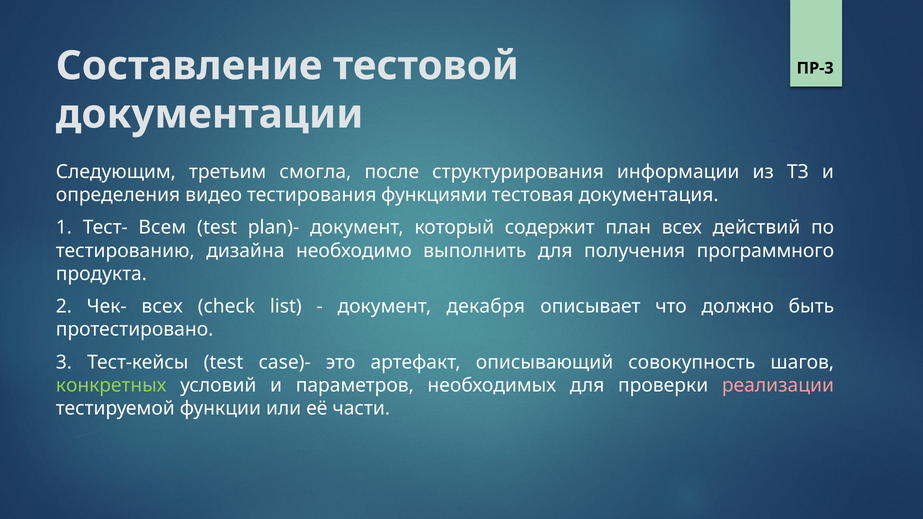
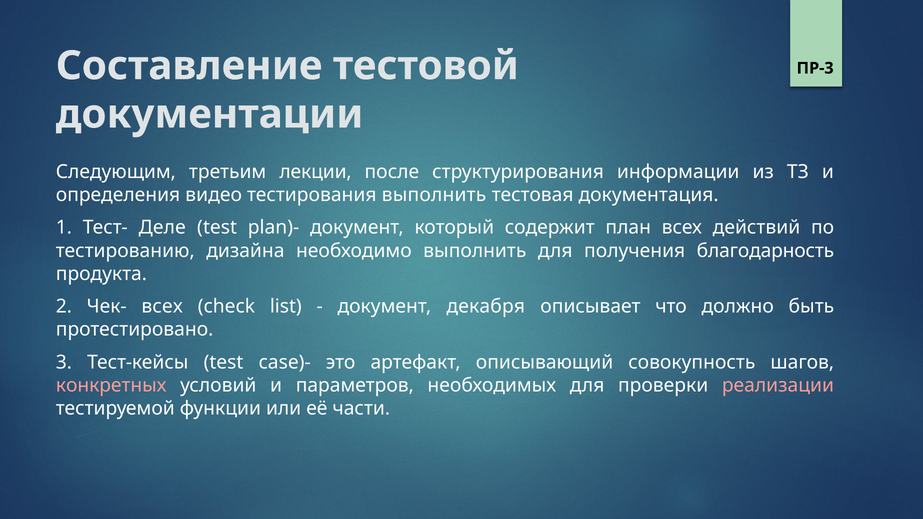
смогла: смогла -> лекции (316, 172)
тестирования функциями: функциями -> выполнить (434, 195)
Всем: Всем -> Деле (162, 228)
программного: программного -> благодарность (765, 251)
конкретных colour: light green -> pink (111, 386)
